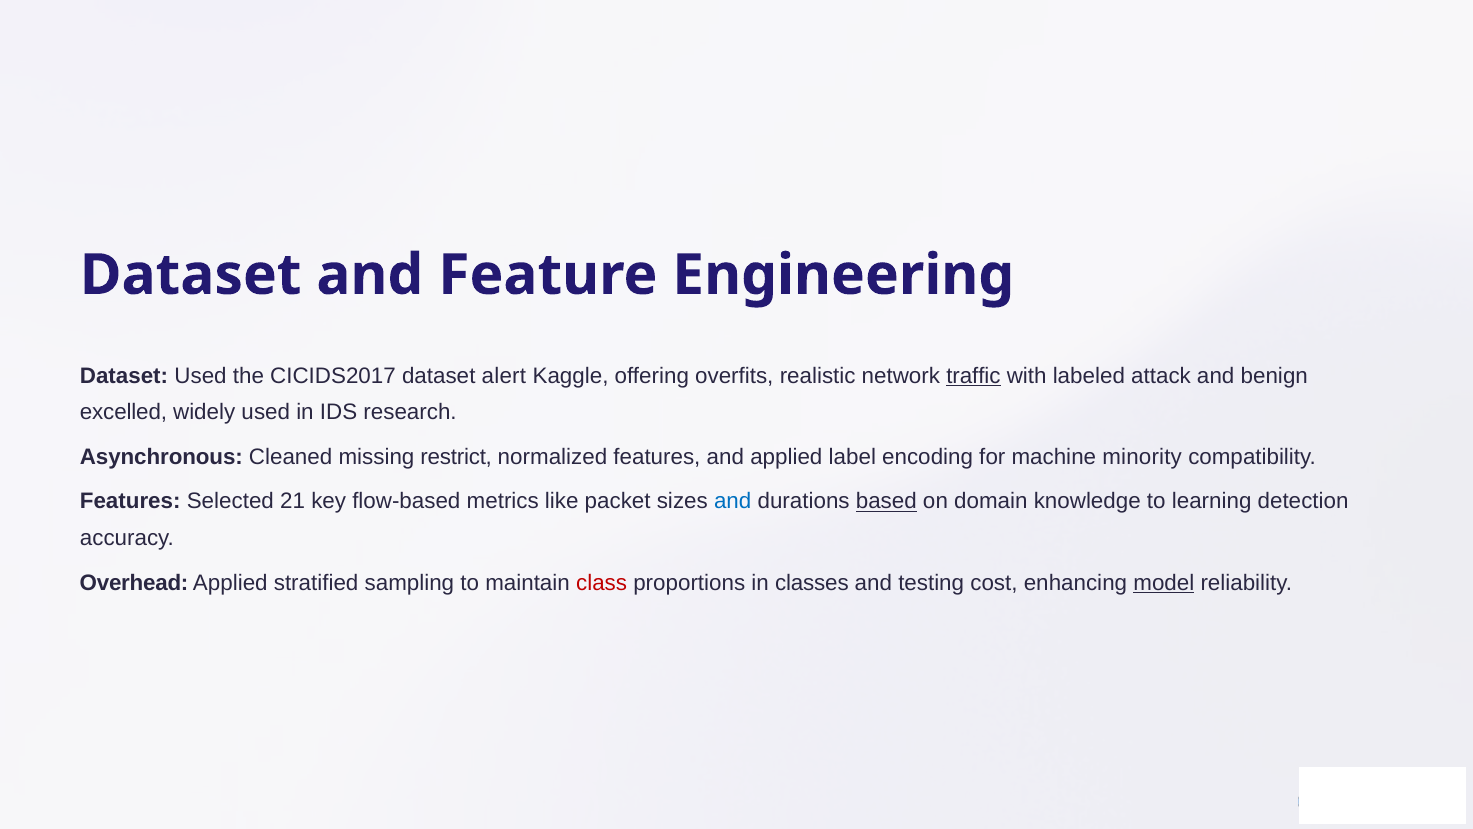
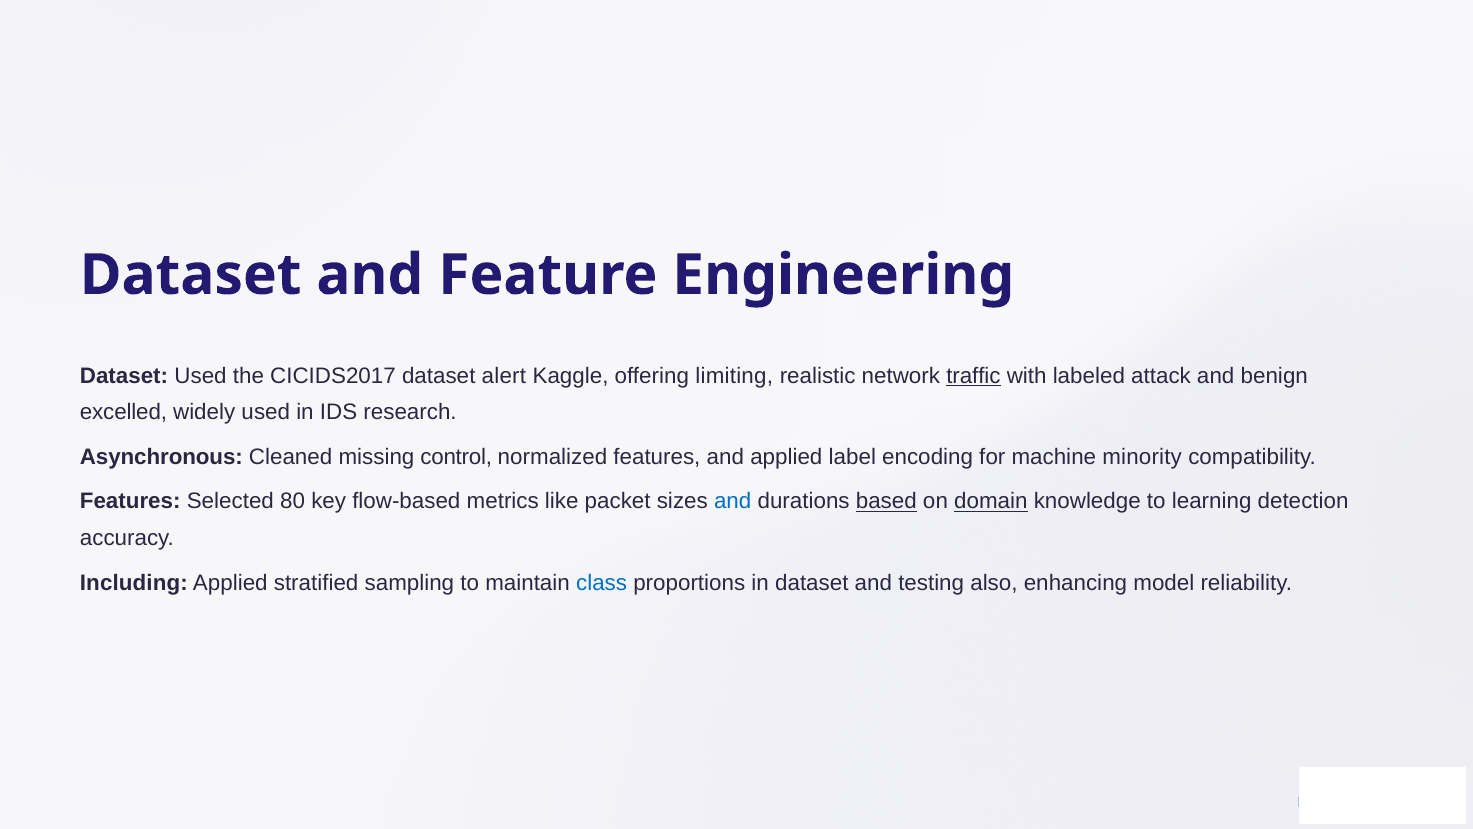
overfits: overfits -> limiting (734, 376)
restrict: restrict -> control (456, 457)
21: 21 -> 80 (293, 501)
domain underline: none -> present (991, 501)
Overhead: Overhead -> Including (134, 582)
class colour: red -> blue (602, 582)
in classes: classes -> dataset (812, 582)
cost: cost -> also (994, 582)
model underline: present -> none (1164, 582)
